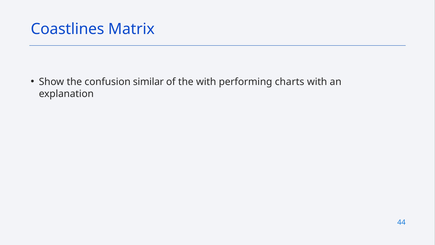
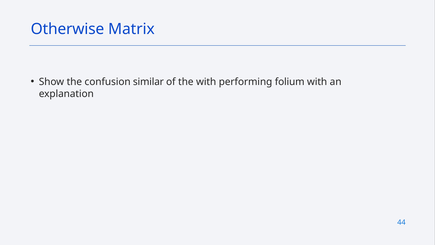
Coastlines: Coastlines -> Otherwise (67, 29)
charts: charts -> folium (290, 82)
